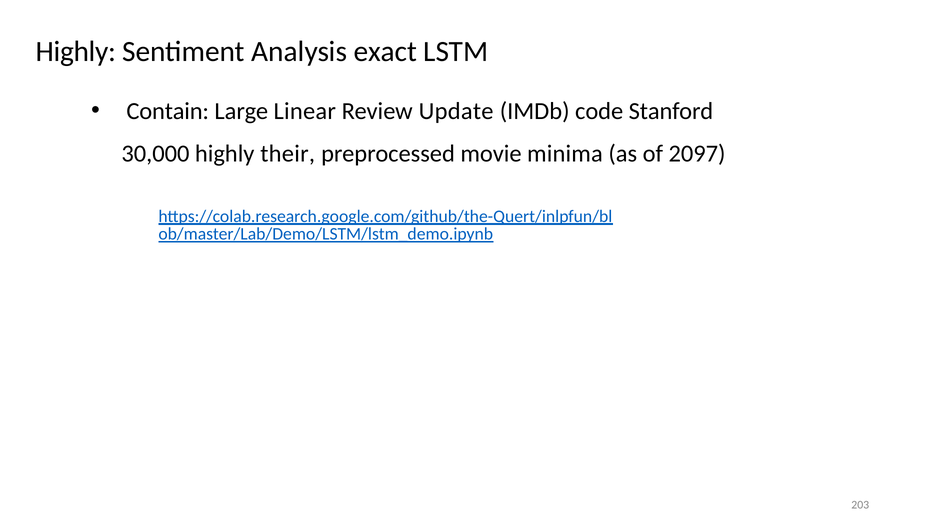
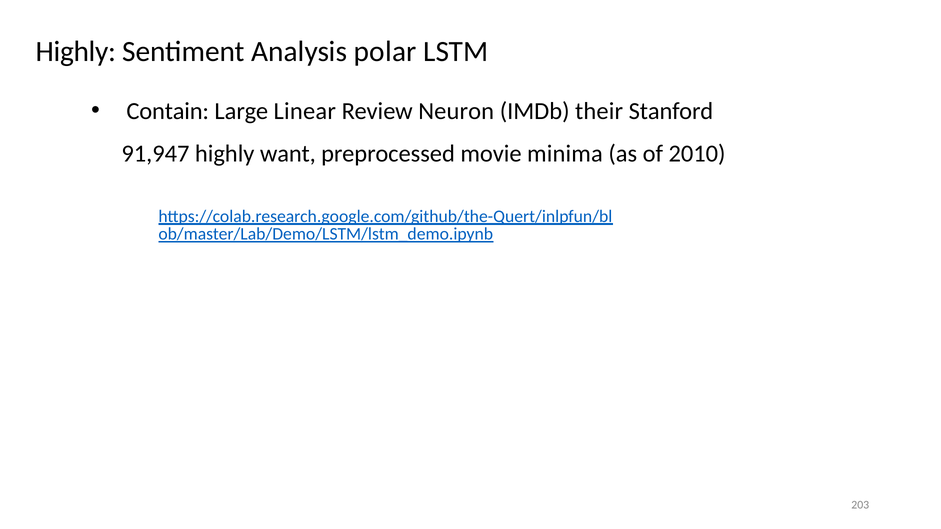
exact: exact -> polar (385, 52)
Update: Update -> Neuron (456, 111)
code: code -> their (599, 111)
30,000: 30,000 -> 91,947 (155, 154)
their: their -> want (288, 154)
2097: 2097 -> 2010 (697, 154)
